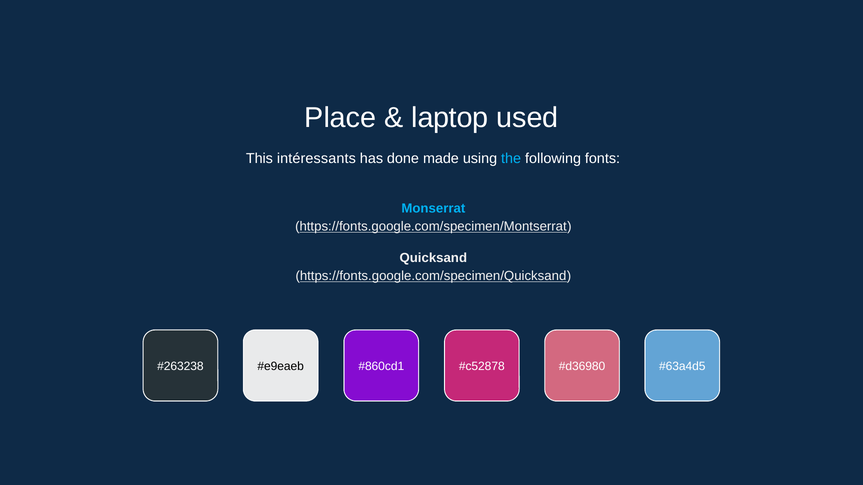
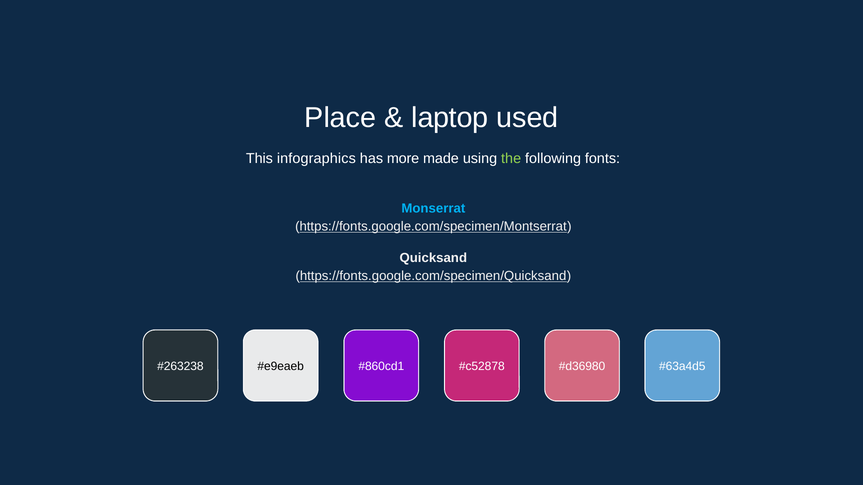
intéressants: intéressants -> infographics (316, 158)
done: done -> more (403, 158)
the colour: light blue -> light green (511, 158)
